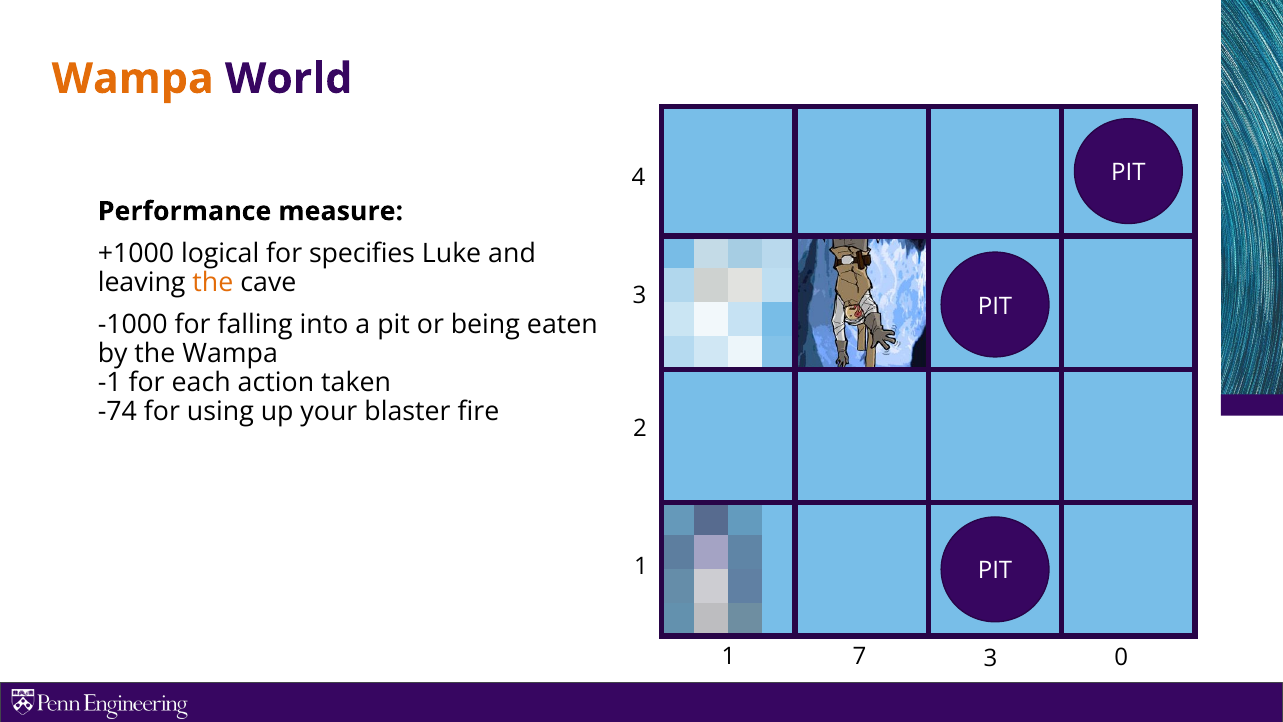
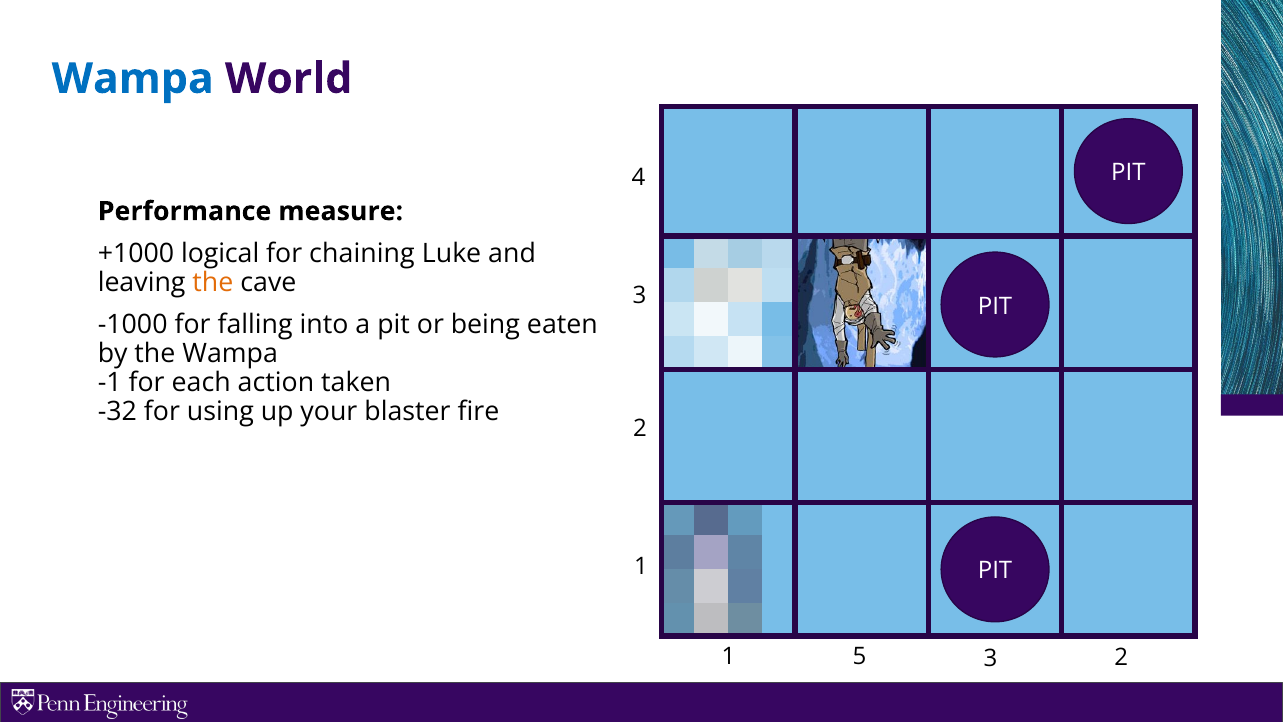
Wampa colour: orange -> blue (133, 79)
specifies: specifies -> chaining (362, 254)
-74: -74 -> -32 (117, 411)
7: 7 -> 5 (859, 656)
3 0: 0 -> 2 (1121, 658)
